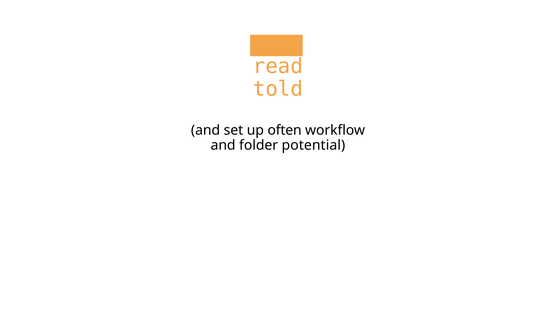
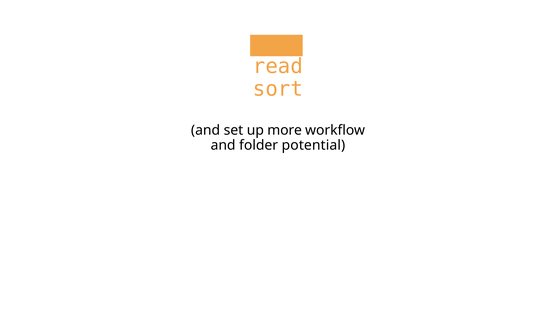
told: told -> sort (278, 89)
often: often -> more (285, 130)
